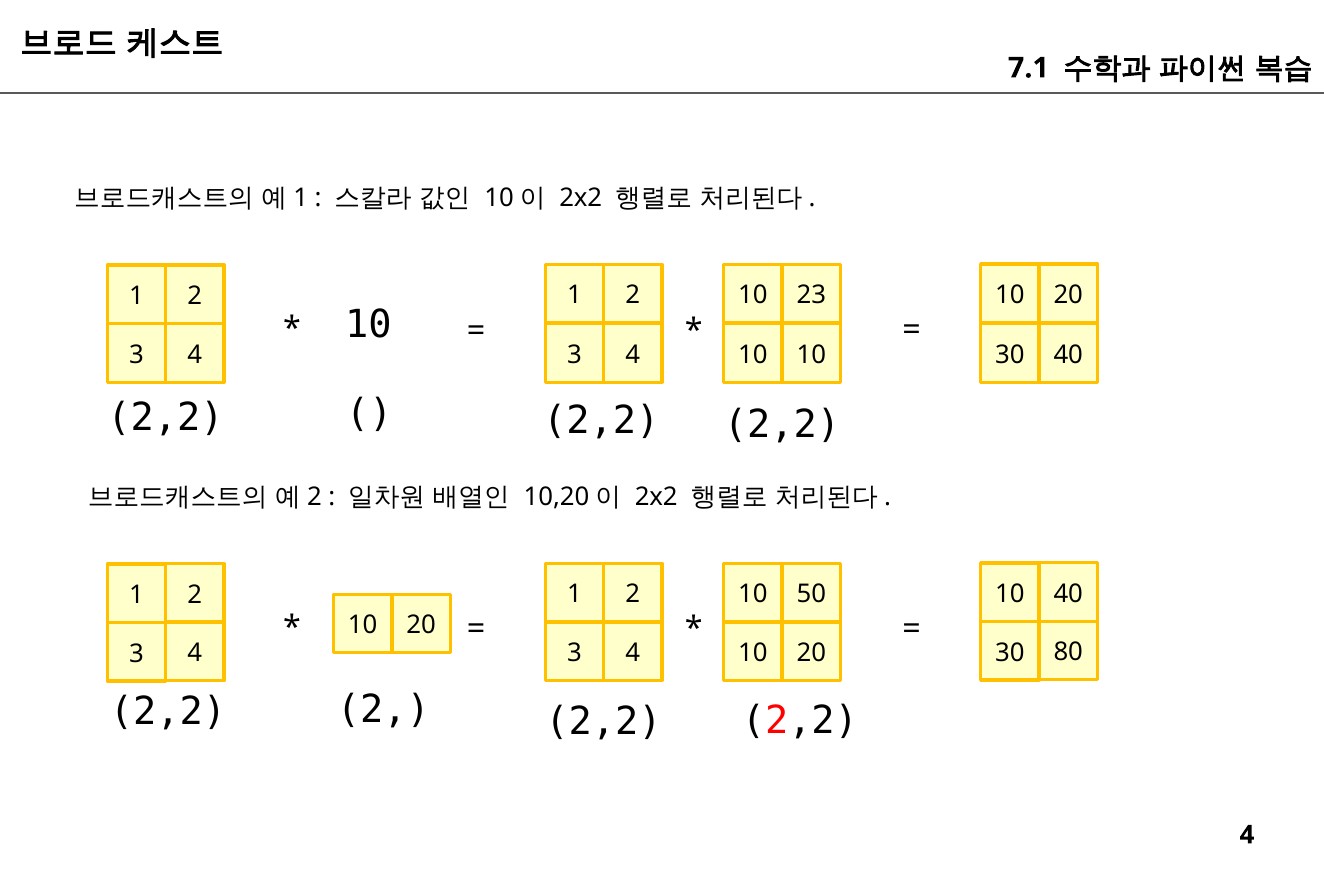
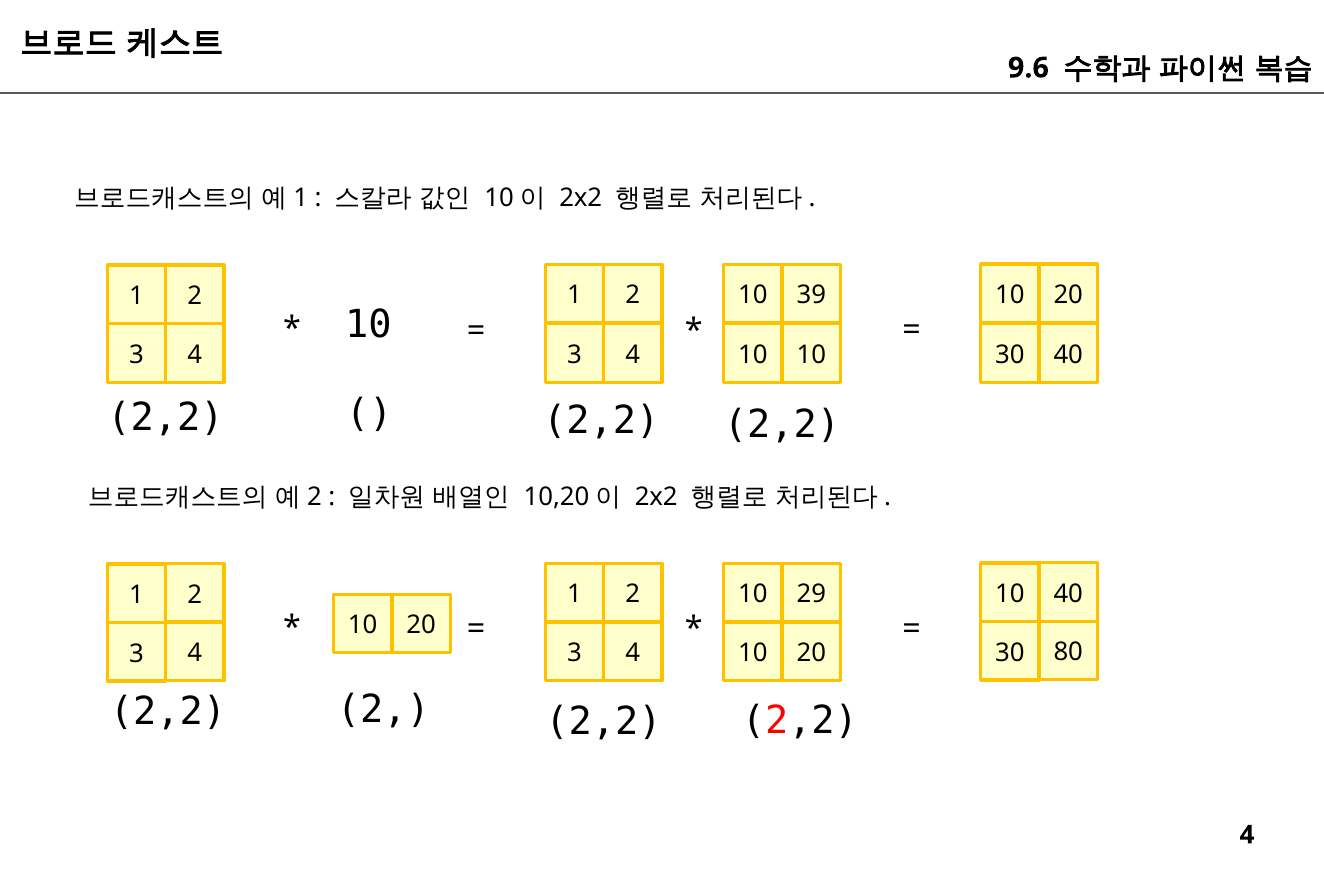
7.1: 7.1 -> 9.6 (1028, 68)
23: 23 -> 39 (811, 295)
50: 50 -> 29 (811, 594)
